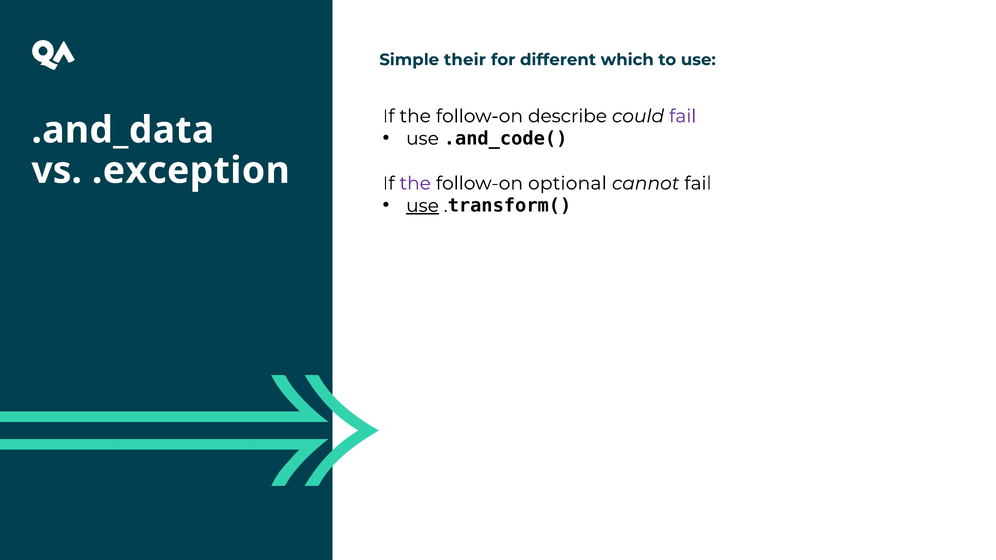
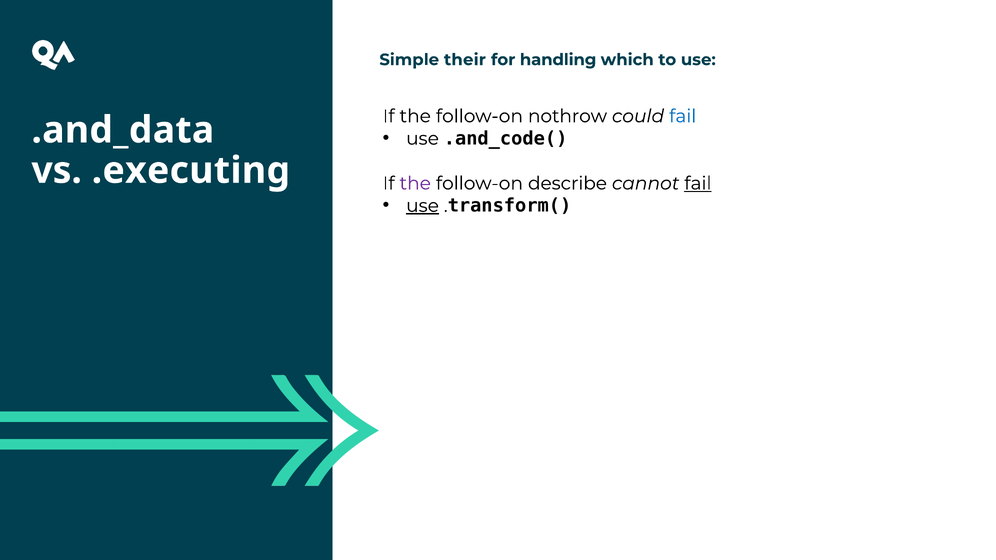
different: different -> handling (558, 60)
describe: describe -> nothrow (567, 116)
fail colour: purple -> blue (683, 116)
.exception: .exception -> .executing (191, 171)
optional: optional -> describe (567, 183)
fail underline: none -> present (698, 183)
